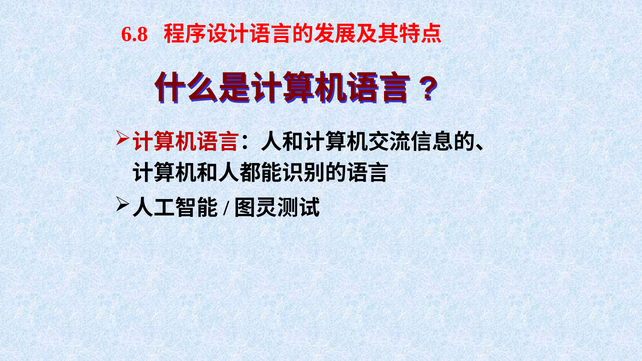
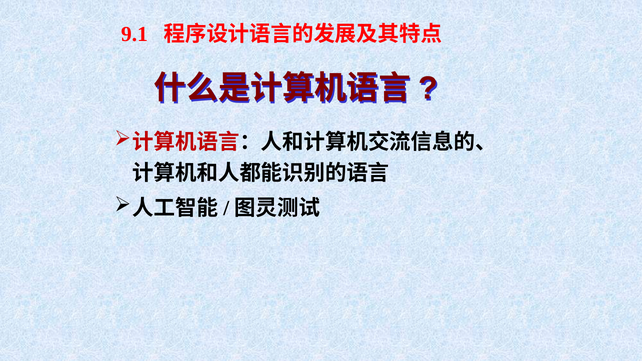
6.8: 6.8 -> 9.1 (134, 34)
